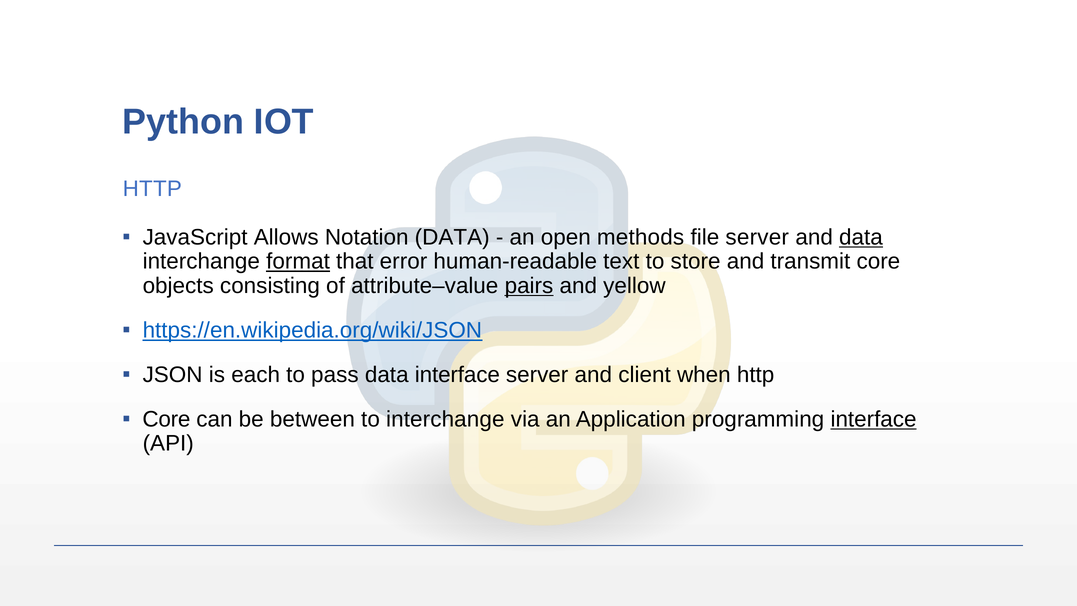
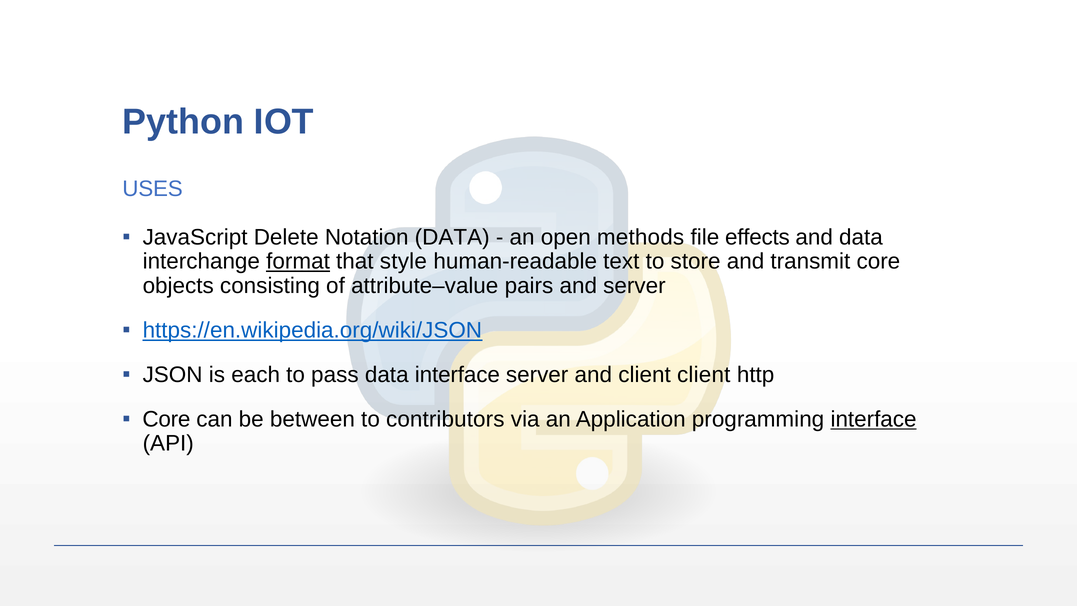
HTTP: HTTP -> USES (153, 189)
Allows: Allows -> Delete (286, 237)
file server: server -> effects (757, 237)
data underline: present -> none (861, 237)
error: error -> style (403, 261)
pairs underline: present -> none (529, 286)
and yellow: yellow -> server (634, 286)
client when: when -> client (704, 375)
to interchange: interchange -> contributors (445, 419)
